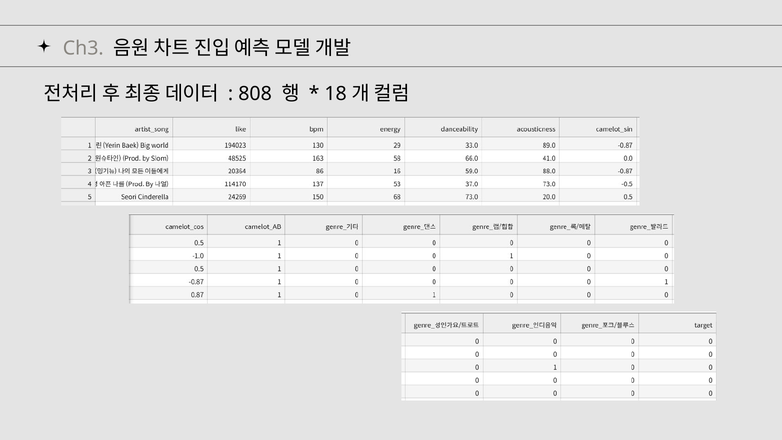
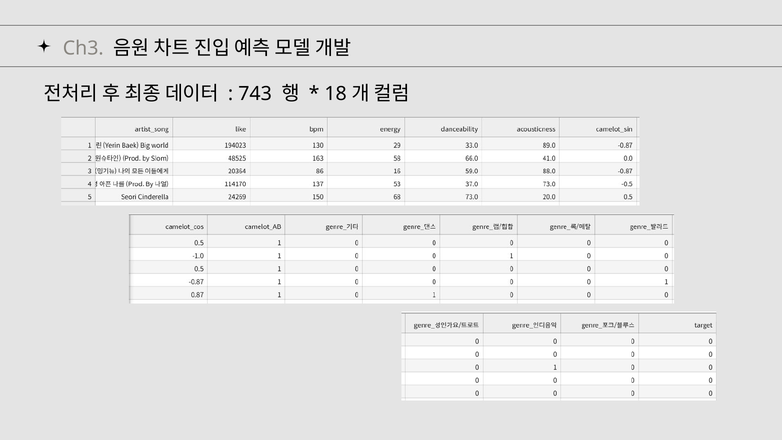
808: 808 -> 743 (255, 94)
